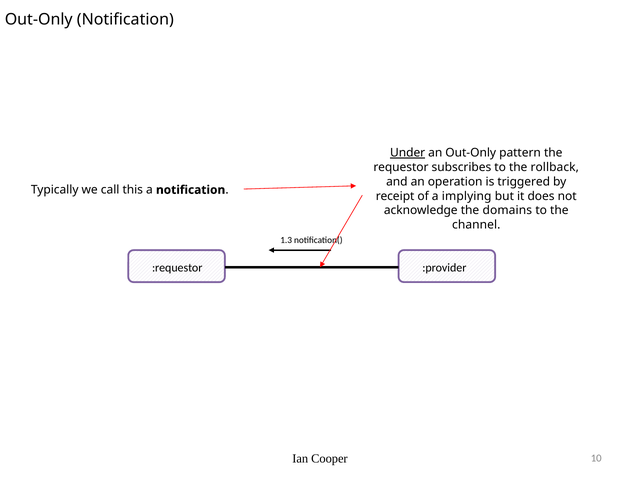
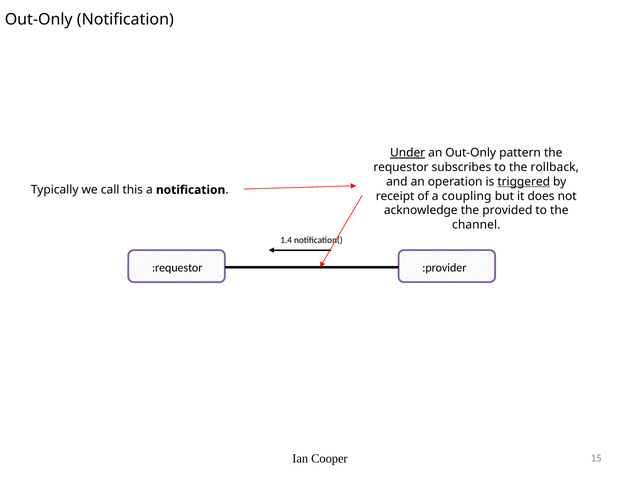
triggered underline: none -> present (524, 182)
implying: implying -> coupling (467, 196)
domains: domains -> provided (507, 210)
1.3: 1.3 -> 1.4 (286, 240)
10: 10 -> 15 (596, 458)
